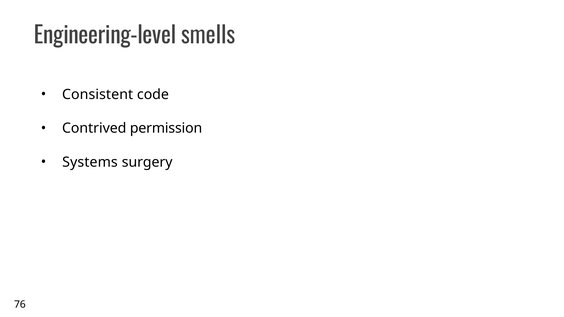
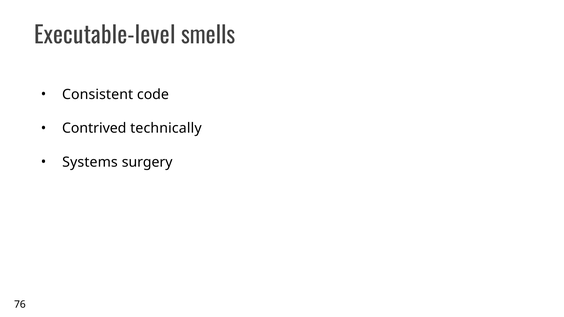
Engineering-level: Engineering-level -> Executable-level (105, 36)
permission: permission -> technically (166, 128)
